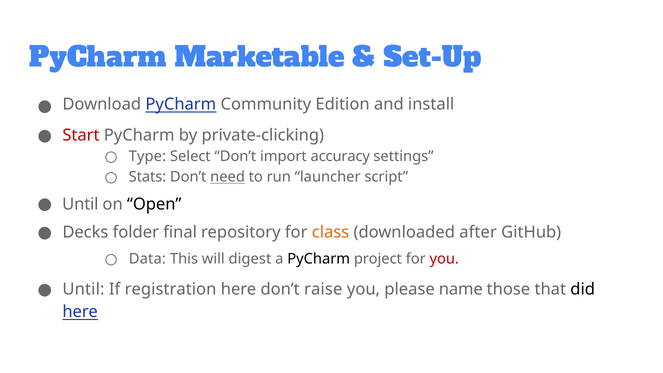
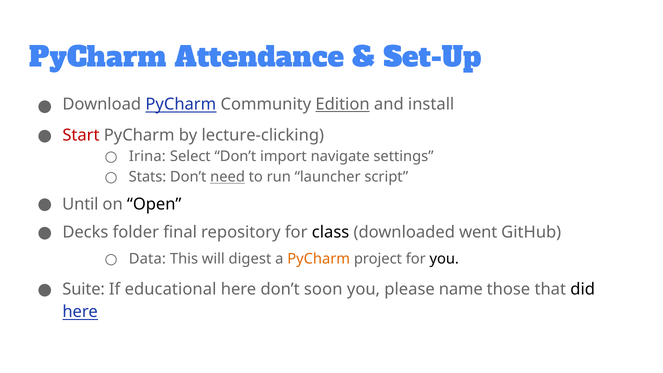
Marketable: Marketable -> Attendance (259, 57)
Edition underline: none -> present (343, 104)
private-clicking: private-clicking -> lecture-clicking (263, 135)
Type: Type -> Irina (147, 157)
accuracy: accuracy -> navigate (340, 157)
class colour: orange -> black (331, 232)
after: after -> went (478, 232)
PyCharm colour: black -> orange (319, 259)
you colour: red -> black (444, 259)
Until: Until -> Suite (84, 289)
registration: registration -> educational (171, 289)
raise: raise -> soon (323, 289)
